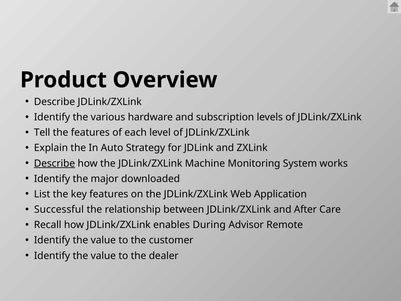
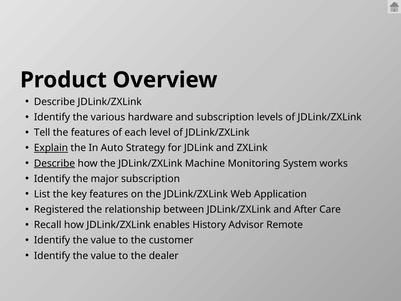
Explain underline: none -> present (51, 148)
major downloaded: downloaded -> subscription (151, 179)
Successful: Successful -> Registered (59, 209)
During: During -> History (209, 225)
